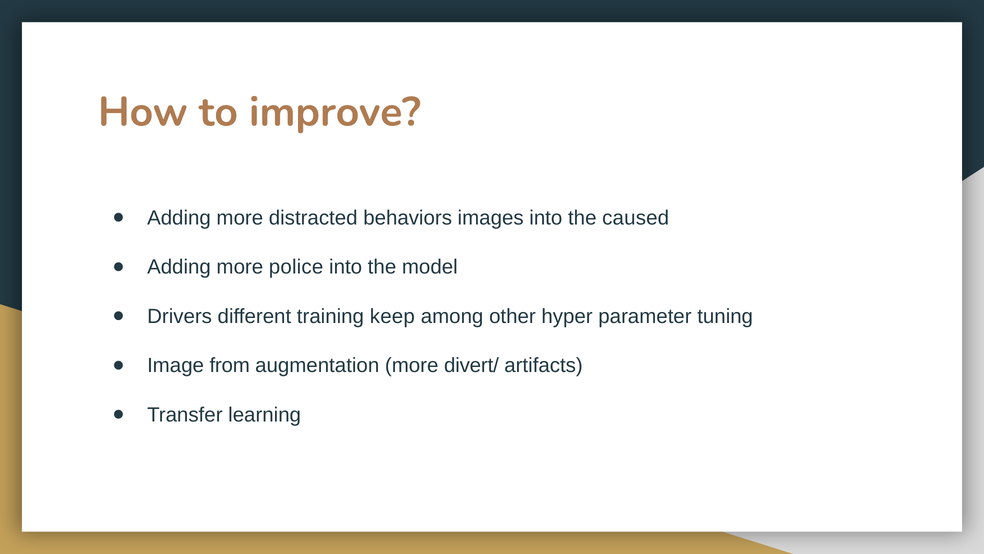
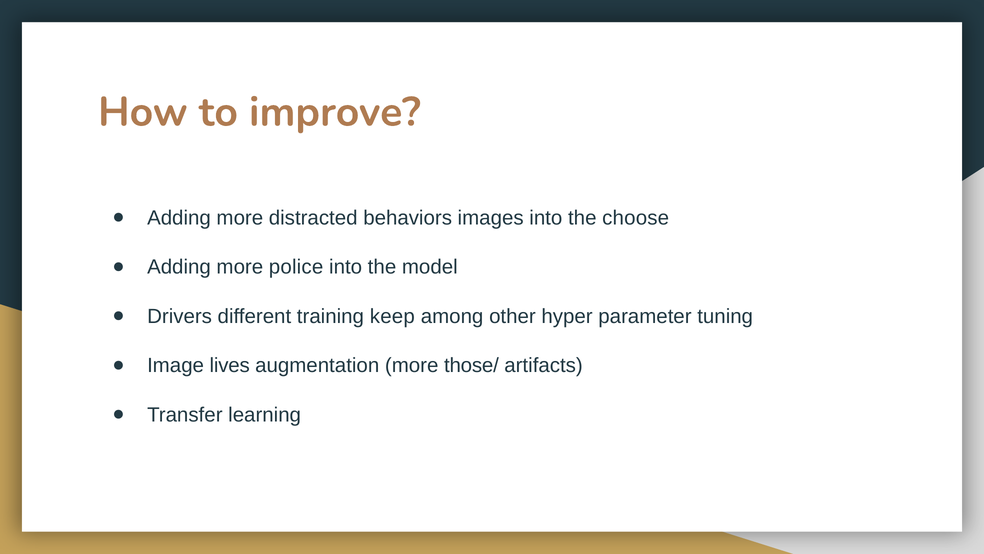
caused: caused -> choose (636, 218)
from: from -> lives (230, 365)
divert/: divert/ -> those/ (471, 365)
